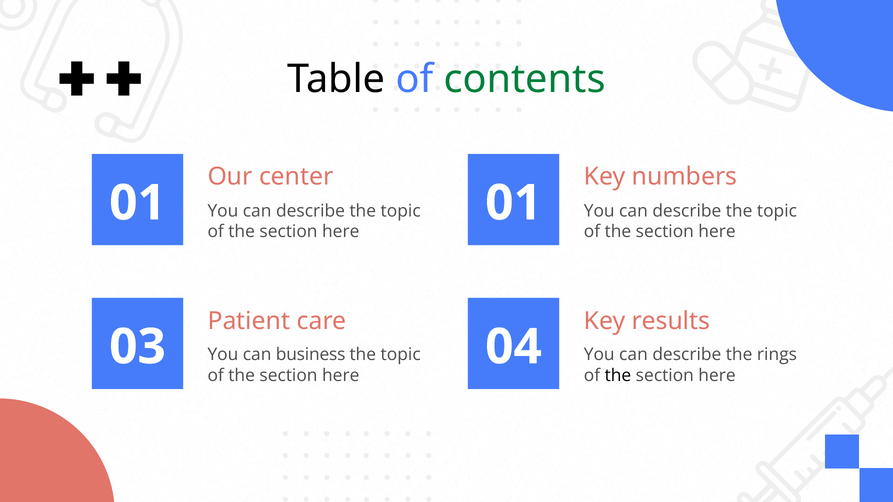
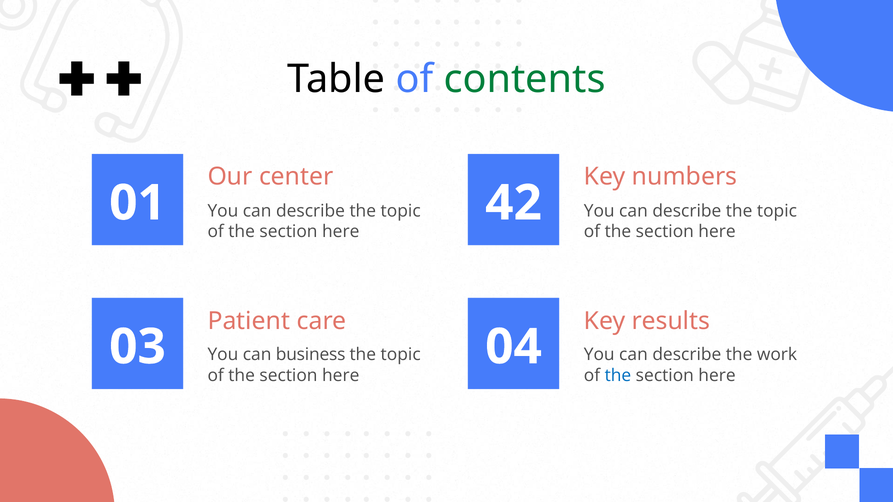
01 01: 01 -> 42 (514, 203)
rings: rings -> work (777, 355)
the colour: black -> blue (618, 376)
